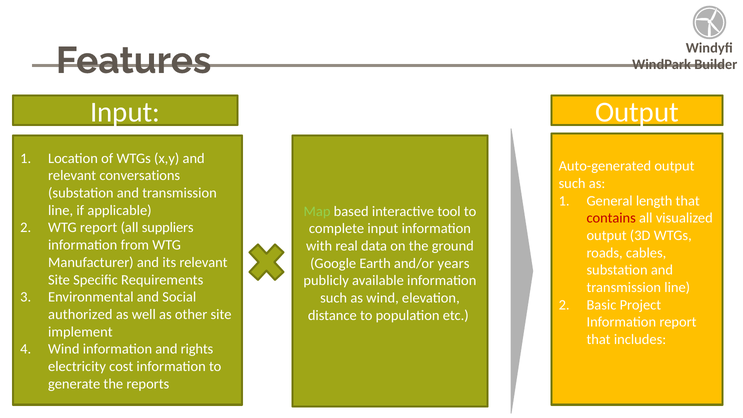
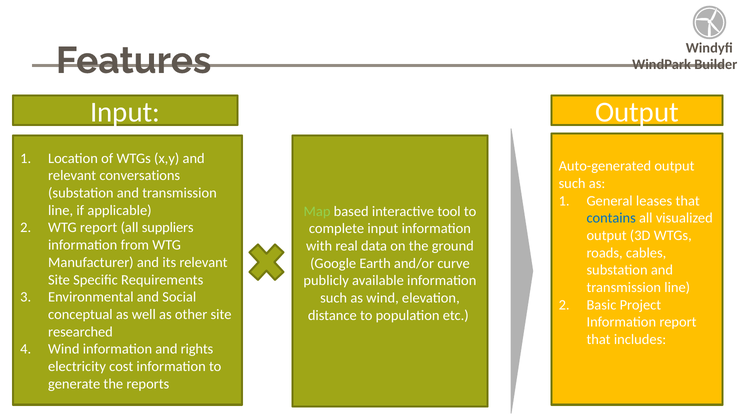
length: length -> leases (654, 201)
contains colour: red -> blue (611, 218)
years: years -> curve (454, 263)
authorized: authorized -> conceptual (80, 314)
implement: implement -> researched (80, 332)
